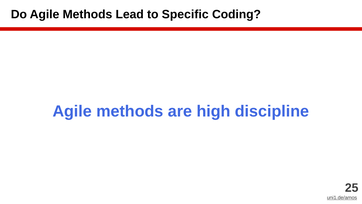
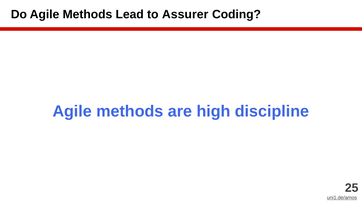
Specific: Specific -> Assurer (185, 14)
